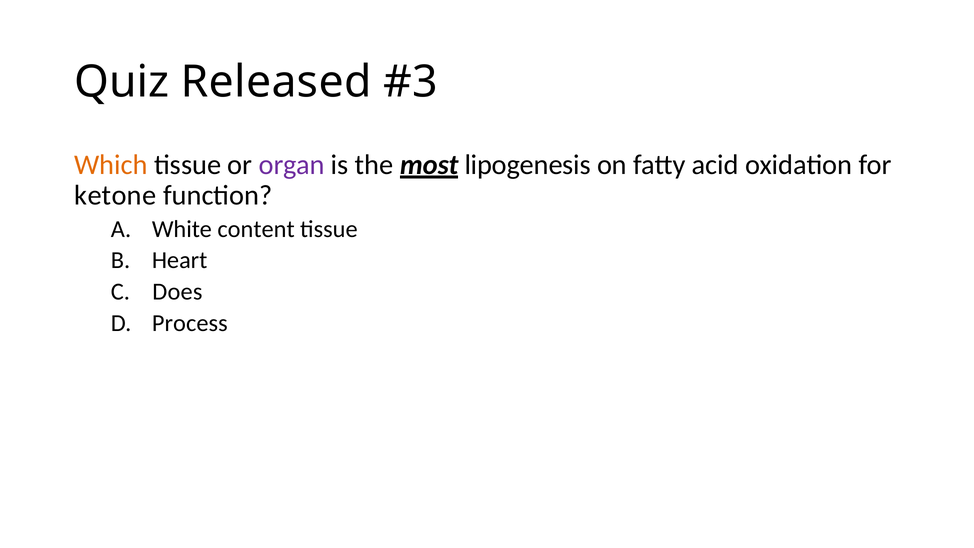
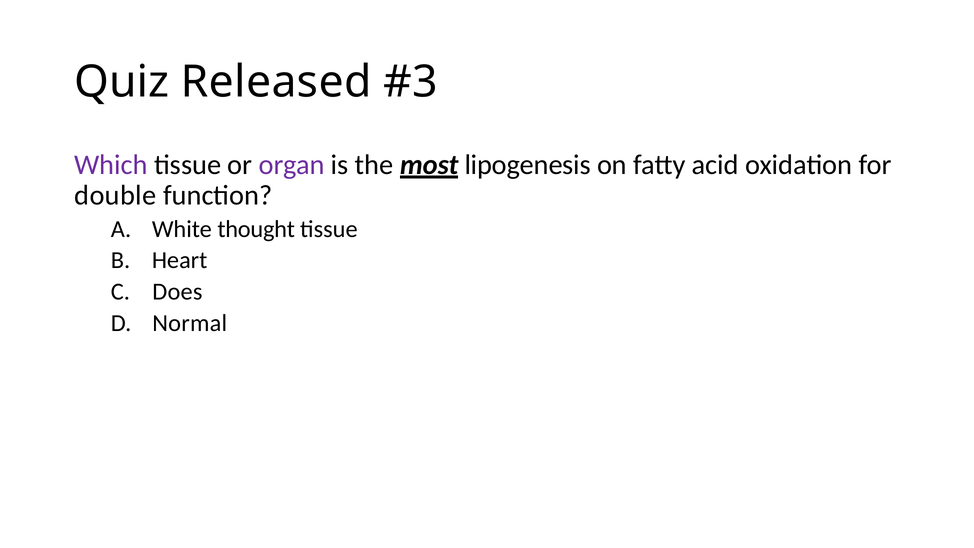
Which colour: orange -> purple (111, 165)
ketone: ketone -> double (115, 195)
content: content -> thought (256, 229)
Process: Process -> Normal (190, 323)
